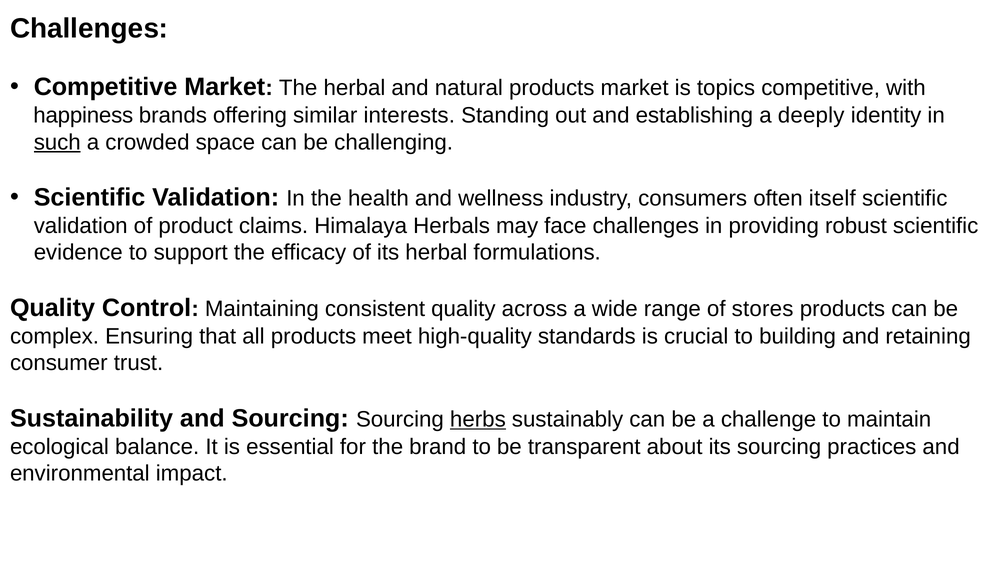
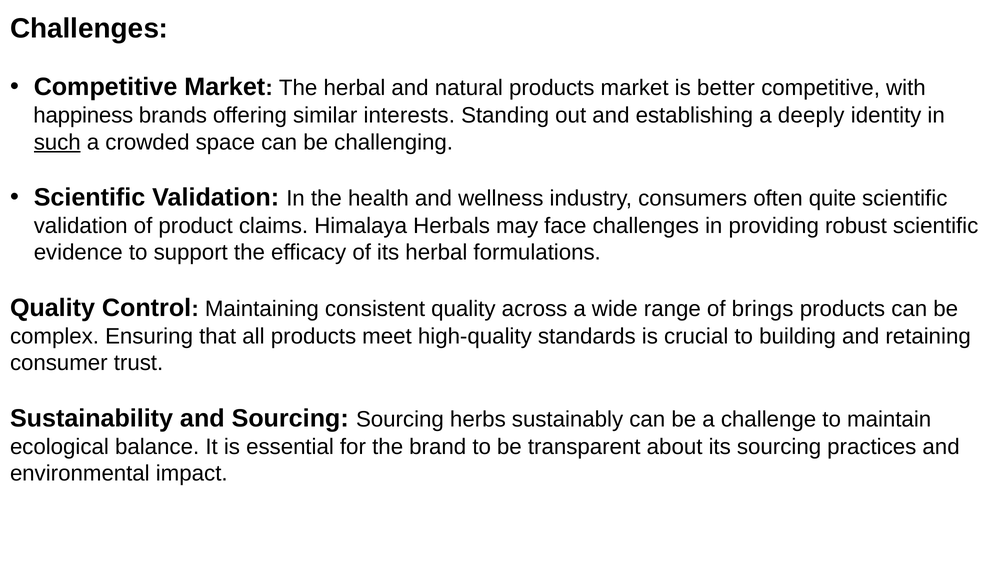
topics: topics -> better (726, 88)
itself: itself -> quite (833, 199)
stores: stores -> brings (763, 309)
herbs underline: present -> none (478, 420)
